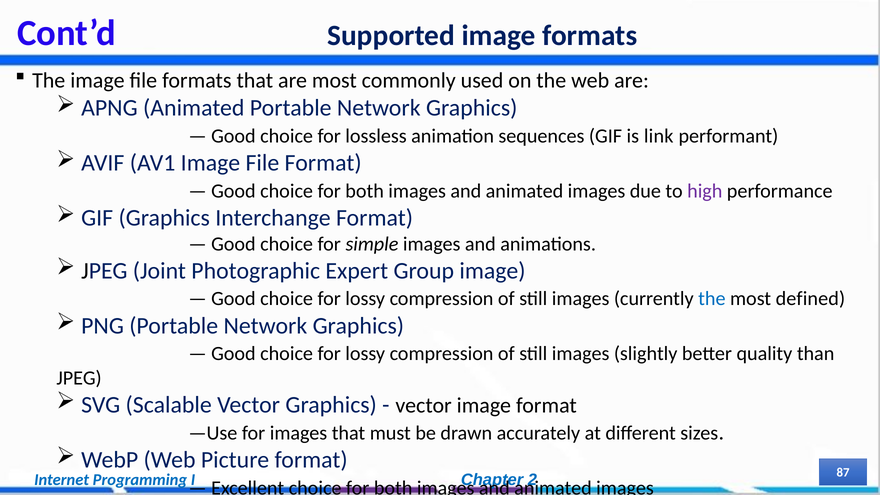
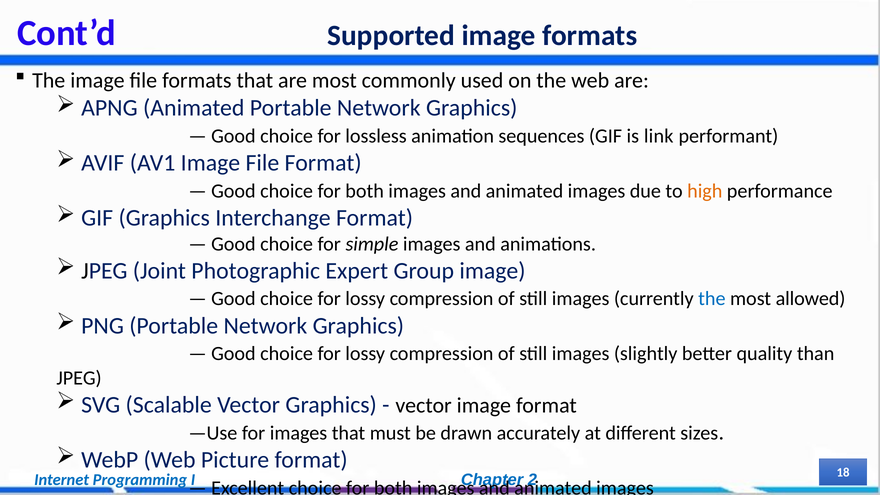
high colour: purple -> orange (705, 191)
defined: defined -> allowed (811, 299)
87: 87 -> 18 (843, 473)
